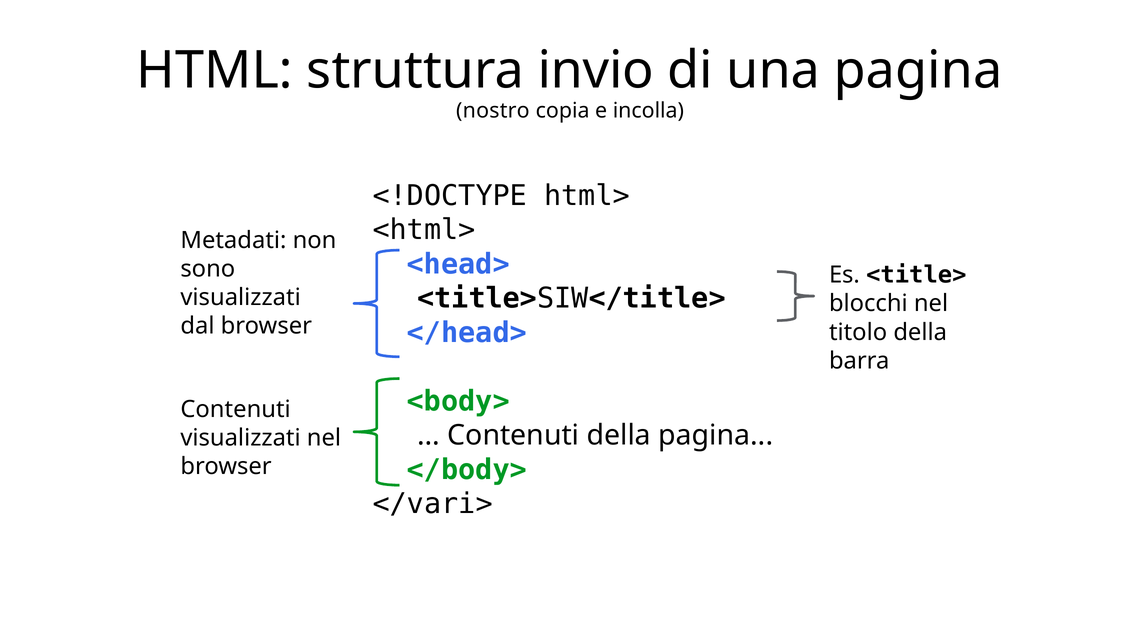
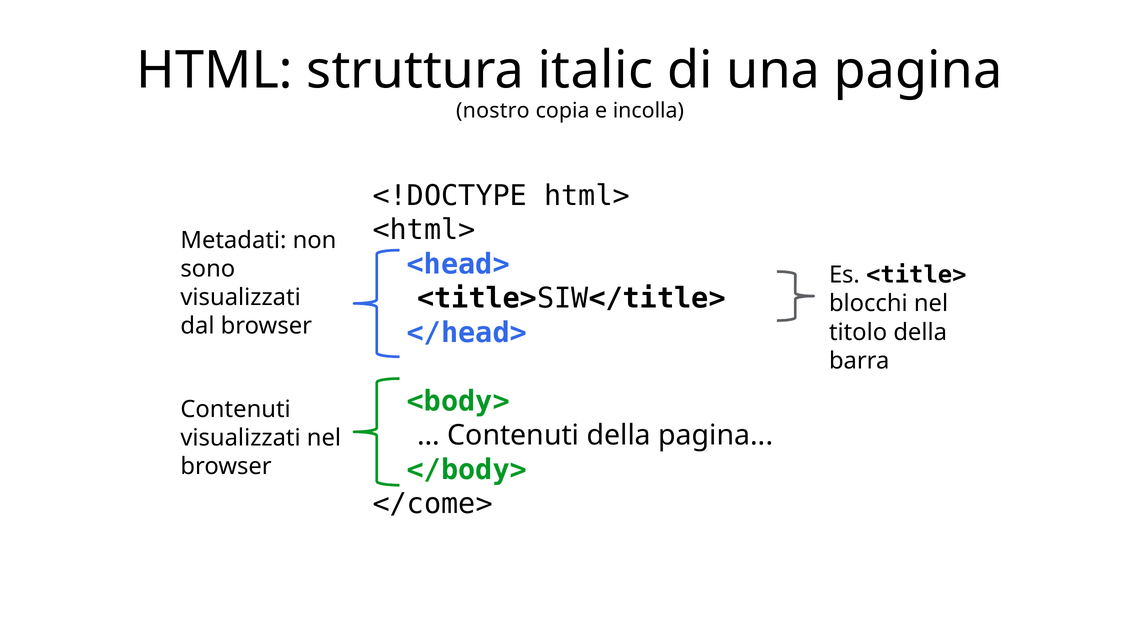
invio: invio -> italic (595, 71)
</vari>: </vari> -> </come> (433, 503)
